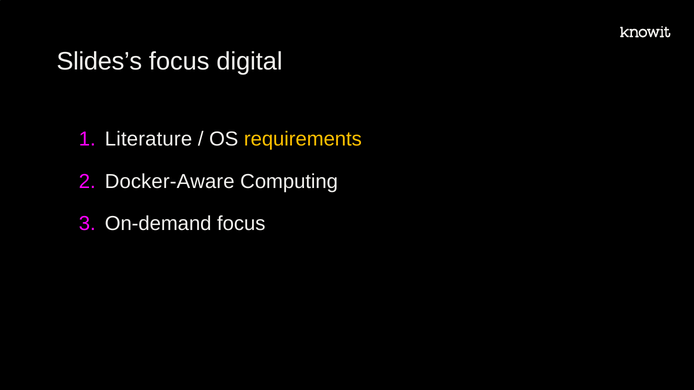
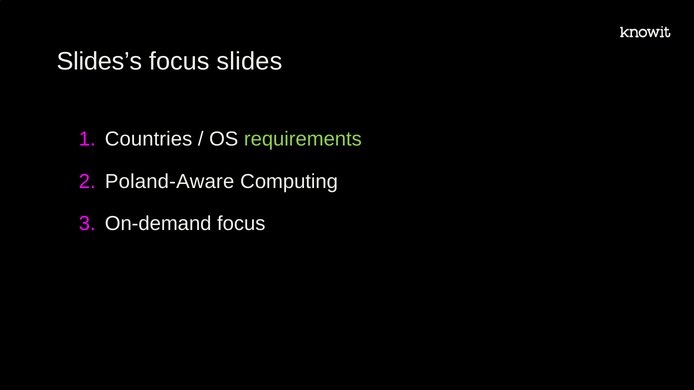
digital: digital -> slides (249, 62)
Literature: Literature -> Countries (149, 139)
requirements colour: yellow -> light green (303, 139)
Docker-Aware: Docker-Aware -> Poland-Aware (170, 182)
